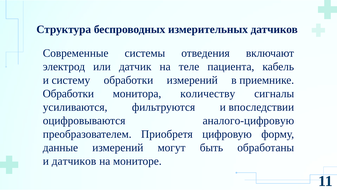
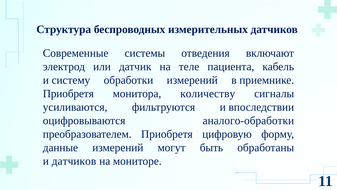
Обработки: Обработки -> Приобретя (68, 93)
аналого-цифровую: аналого-цифровую -> аналого-обработки (248, 120)
